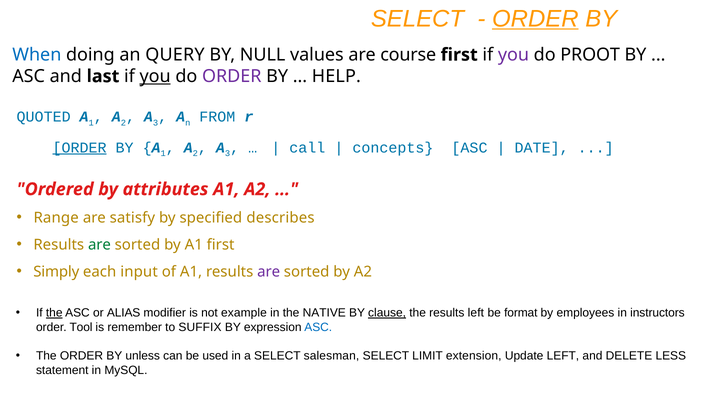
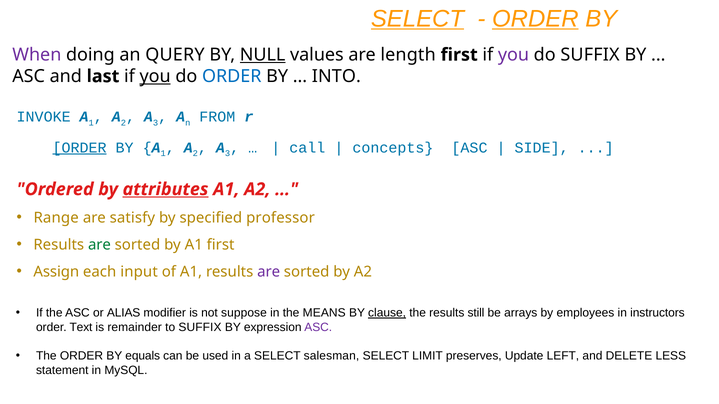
SELECT underline: none -> present (417, 19)
When colour: blue -> purple (37, 55)
NULL underline: none -> present (263, 55)
course: course -> length (408, 55)
do PROOT: PROOT -> SUFFIX (590, 55)
ORDER colour: purple -> blue (232, 76)
HELP: HELP -> INTO (336, 76)
QUOTED: QUOTED -> INVOKE (44, 117)
DATE: DATE -> SIDE (542, 148)
attributes underline: none -> present (166, 189)
describes: describes -> professor (280, 218)
Simply: Simply -> Assign (56, 272)
the underline: present -> none (54, 313)
example: example -> suppose (244, 313)
NATIVE: NATIVE -> MEANS (324, 313)
results left: left -> still (476, 313)
format: format -> arrays (521, 313)
Tool: Tool -> Text (81, 328)
remember: remember -> remainder (135, 328)
ASC colour: blue -> purple (318, 328)
unless: unless -> equals (143, 356)
extension: extension -> preserves (474, 356)
